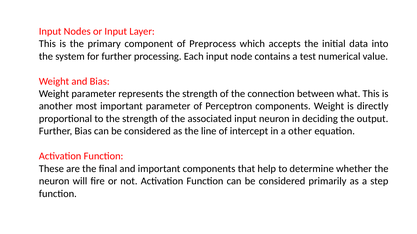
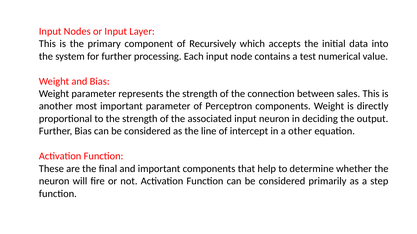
Preprocess: Preprocess -> Recursively (213, 44)
what: what -> sales (348, 94)
